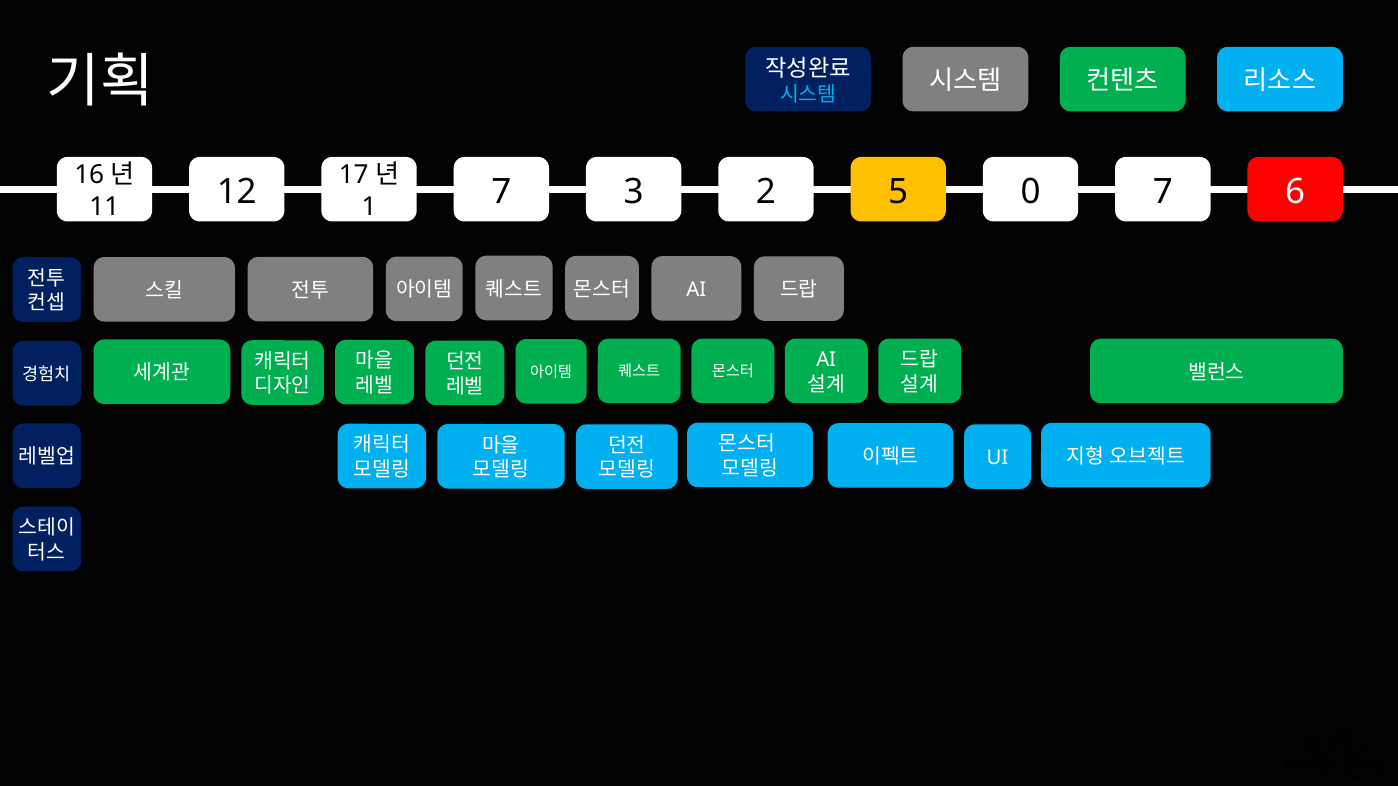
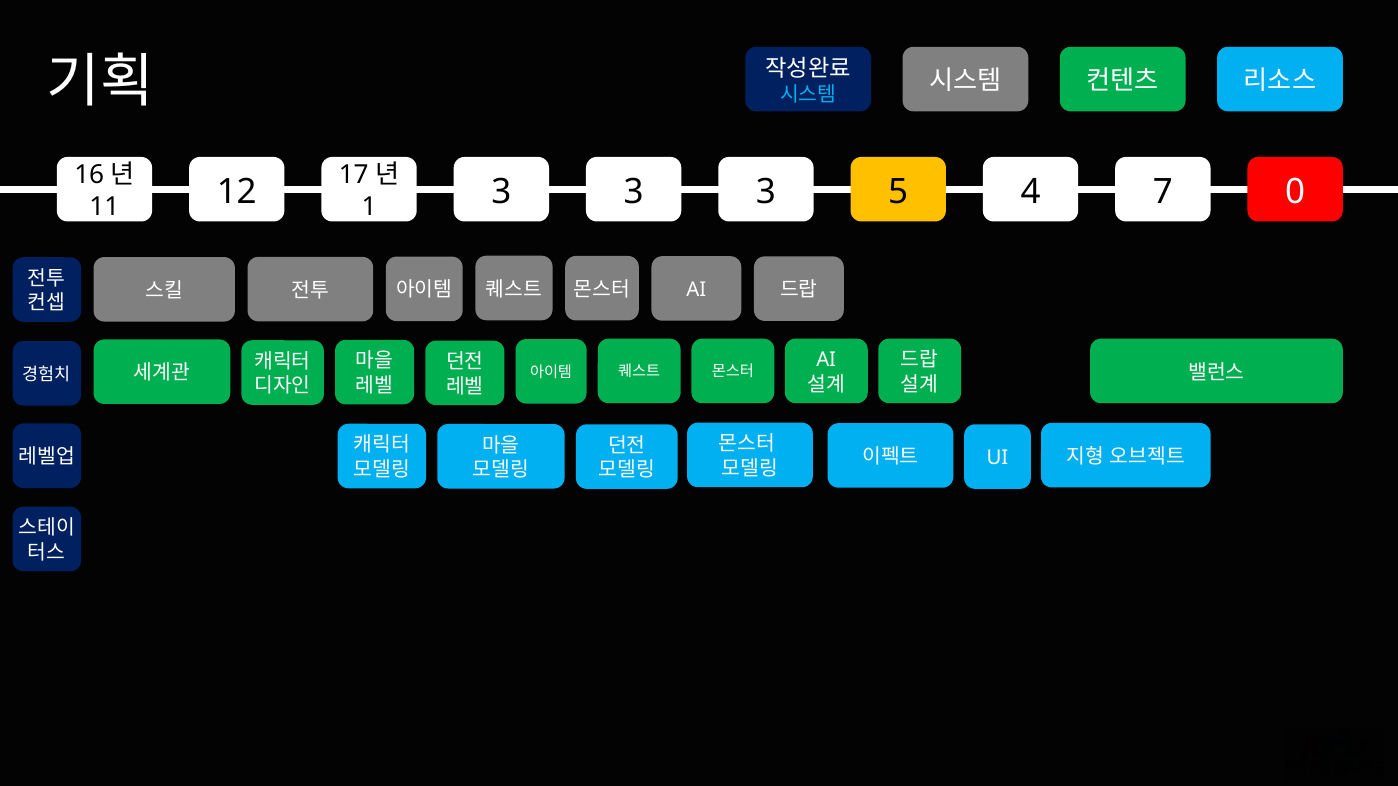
1 7: 7 -> 3 (501, 192)
2: 2 -> 3 (766, 192)
0: 0 -> 4 (1031, 192)
6: 6 -> 0 (1295, 192)
